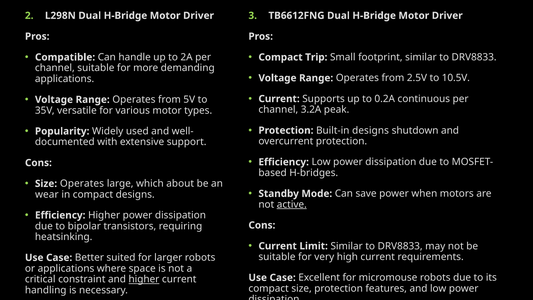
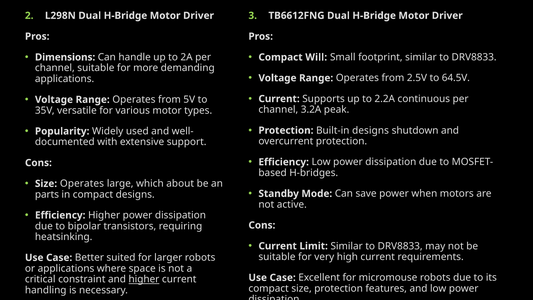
Compatible: Compatible -> Dimensions (65, 57)
Trip: Trip -> Will (316, 57)
10.5V: 10.5V -> 64.5V (456, 78)
0.2A: 0.2A -> 2.2A (385, 99)
wear: wear -> parts (47, 194)
active underline: present -> none (292, 204)
